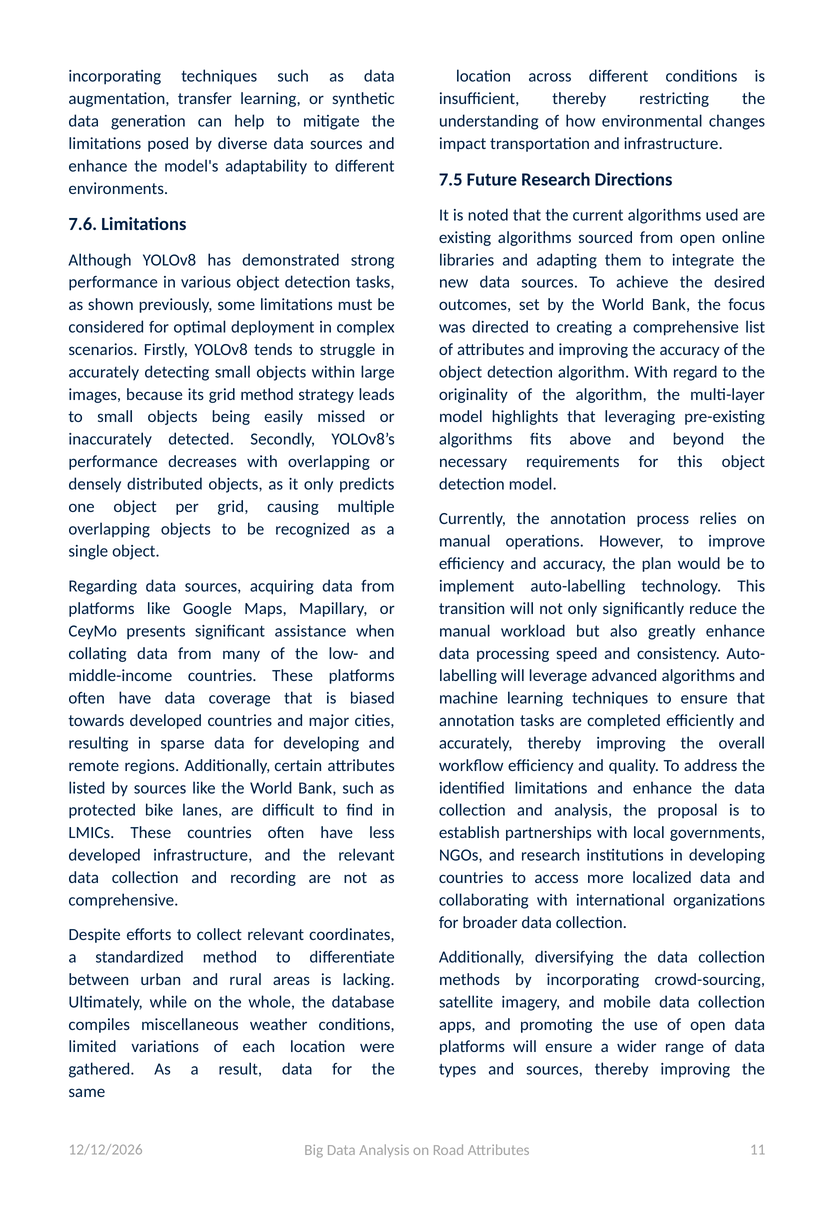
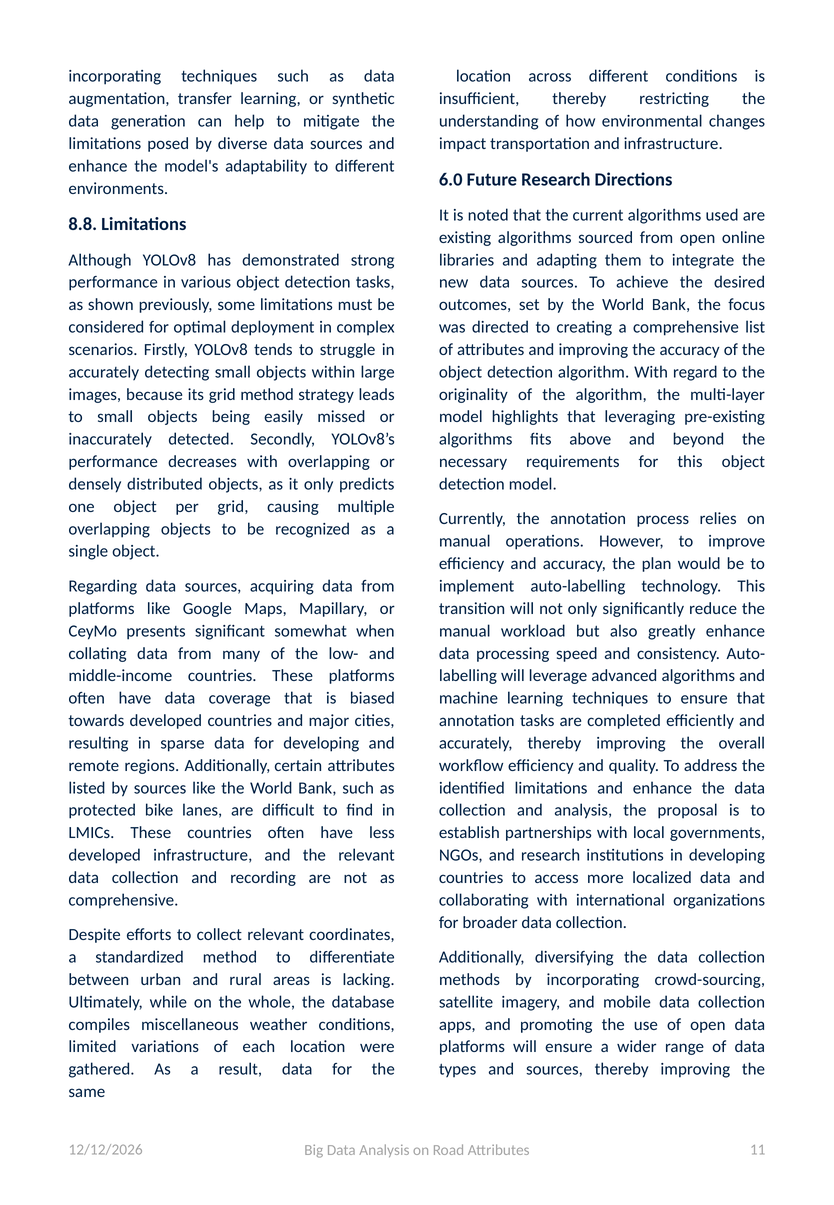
7.5: 7.5 -> 6.0 (451, 180)
7.6: 7.6 -> 8.8 (83, 224)
assistance: assistance -> somewhat (311, 631)
